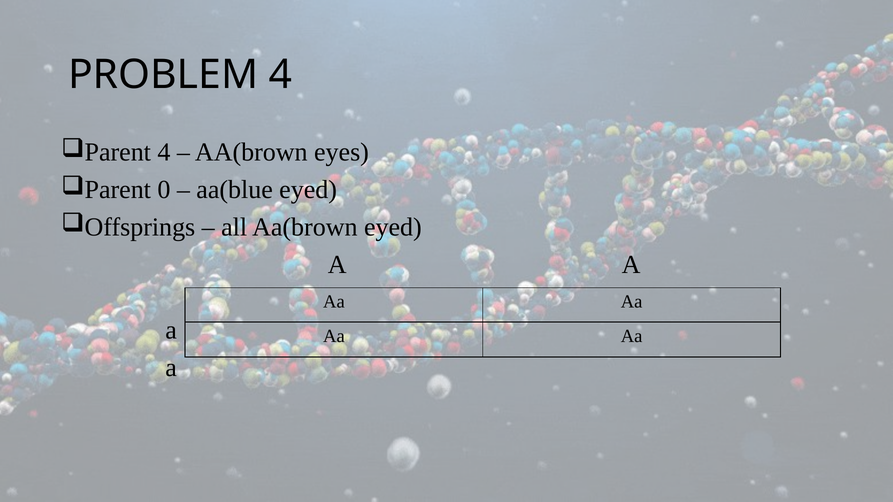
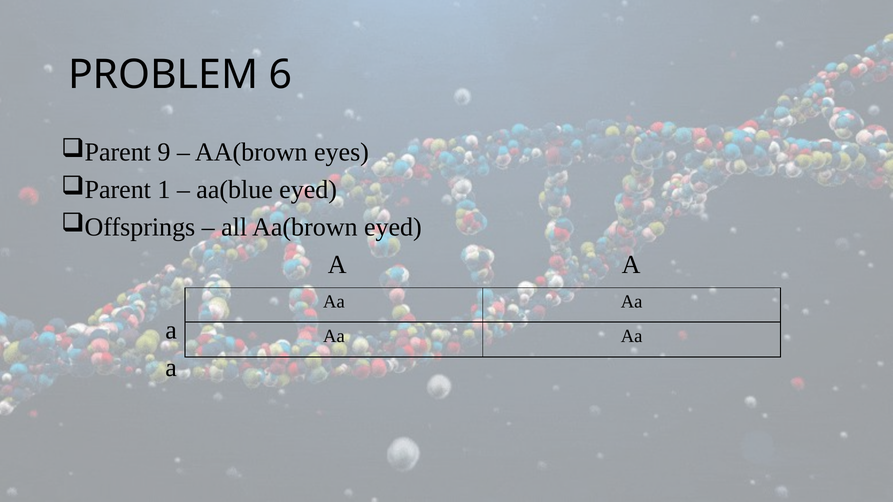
PROBLEM 4: 4 -> 6 (281, 75)
4: 4 -> 9 (164, 152)
0: 0 -> 1 (164, 190)
